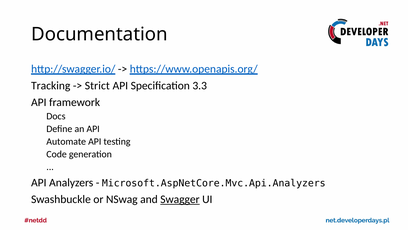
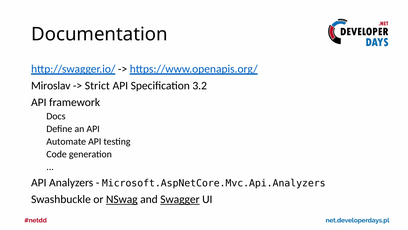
Tracking: Tracking -> Miroslav (51, 86)
3.3: 3.3 -> 3.2 (200, 86)
NSwag underline: none -> present (122, 199)
